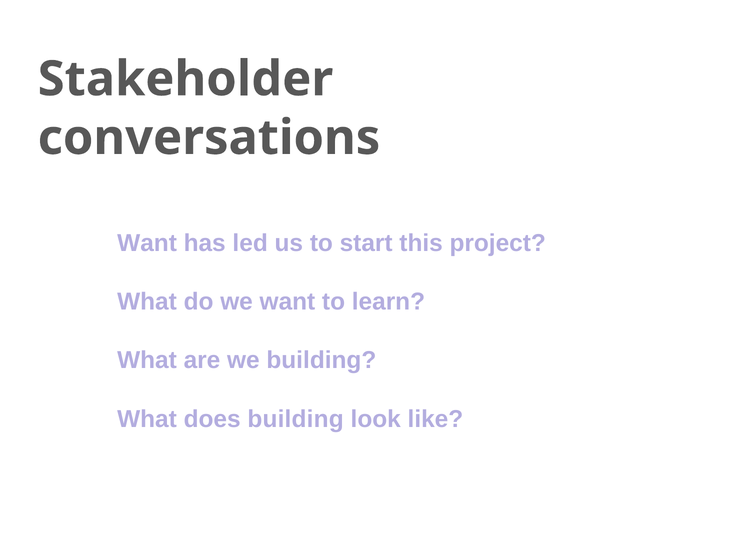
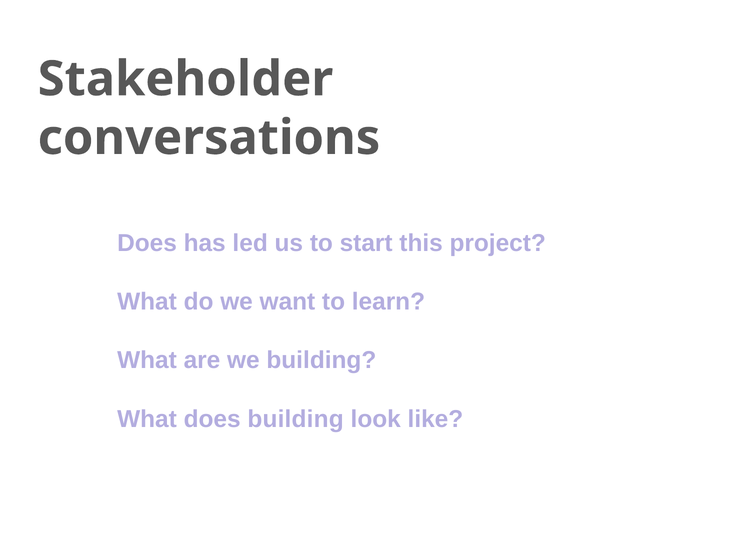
Want: Want -> Does (147, 243)
